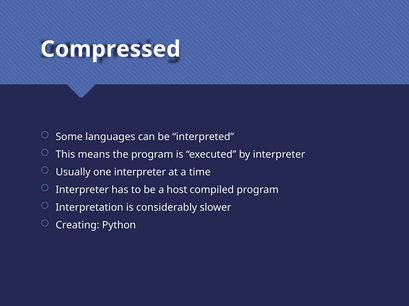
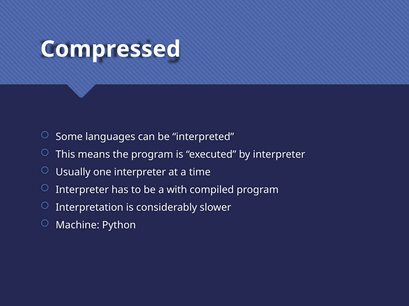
host: host -> with (177, 190)
Creating: Creating -> Machine (78, 226)
